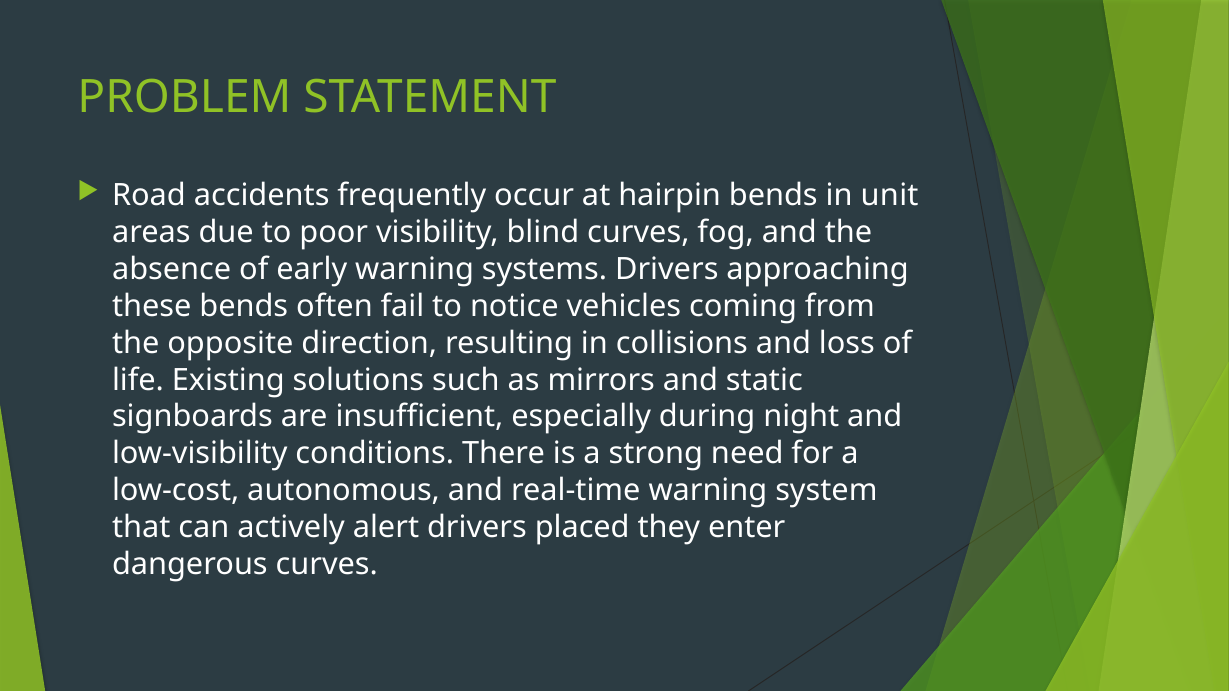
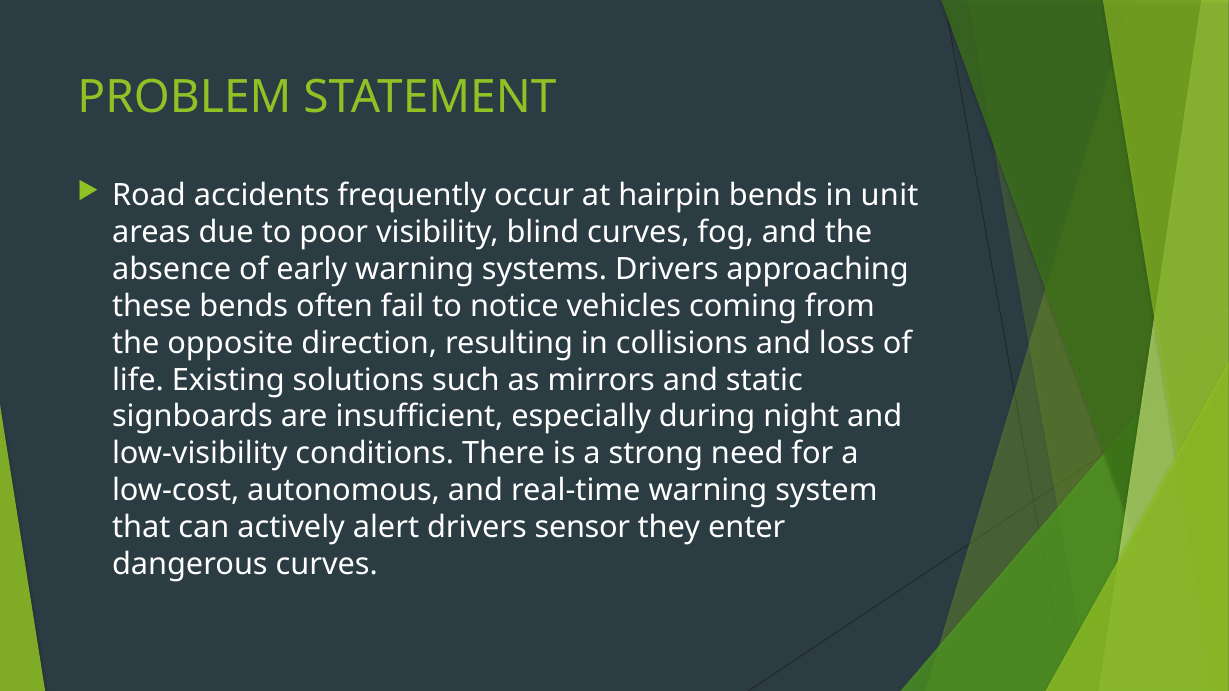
placed: placed -> sensor (582, 528)
